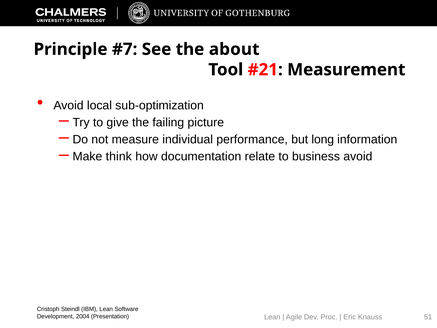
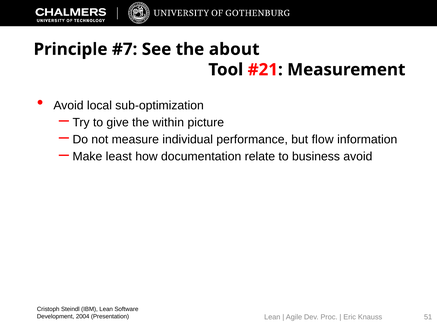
failing: failing -> within (168, 122)
long: long -> flow (323, 139)
think: think -> least (119, 156)
